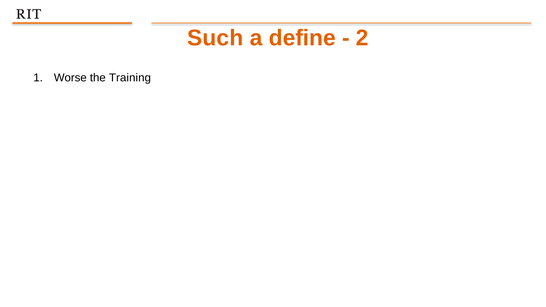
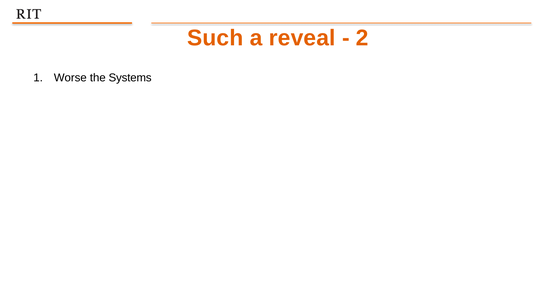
define: define -> reveal (302, 38)
Training: Training -> Systems (130, 78)
